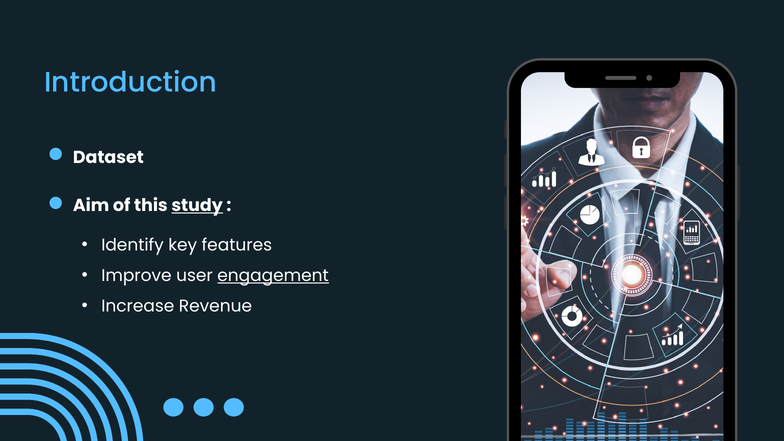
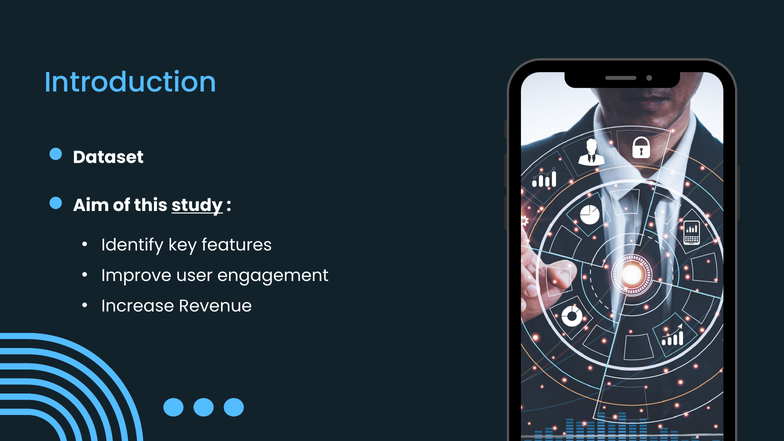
engagement underline: present -> none (273, 276)
